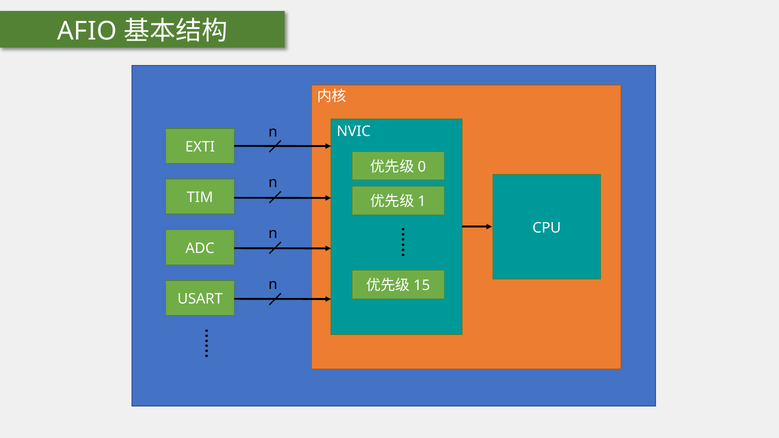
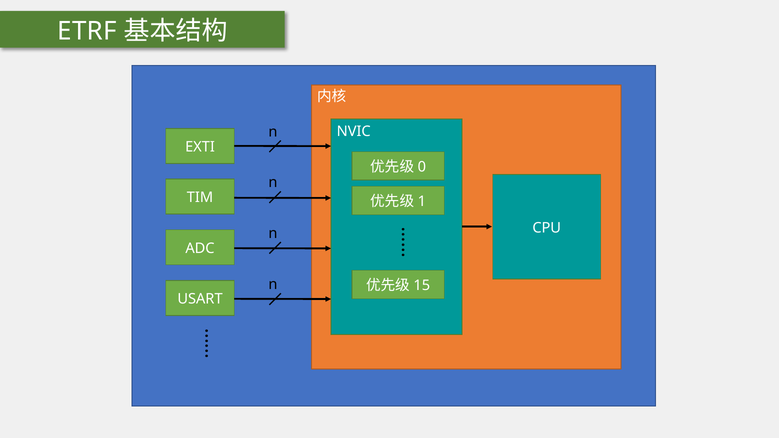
AFIO: AFIO -> ETRF (87, 31)
